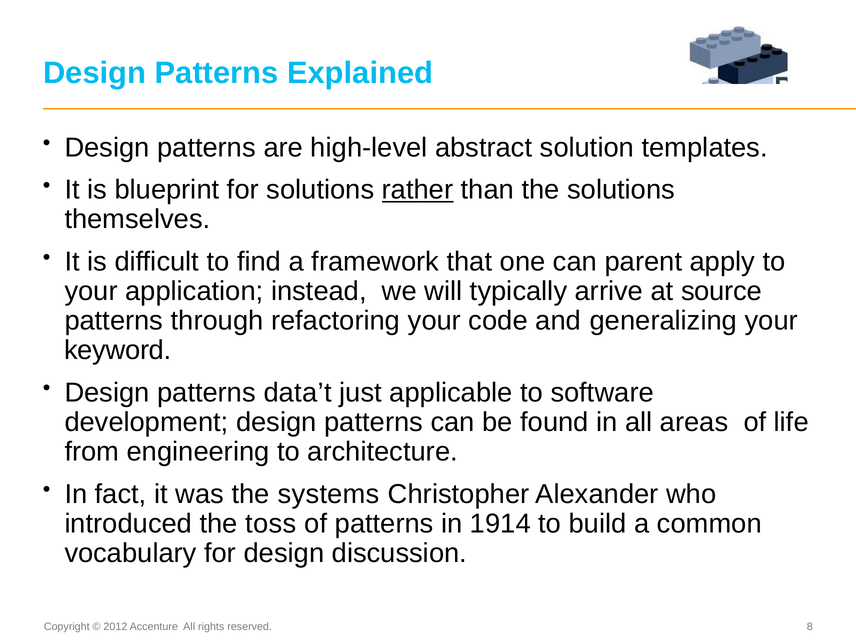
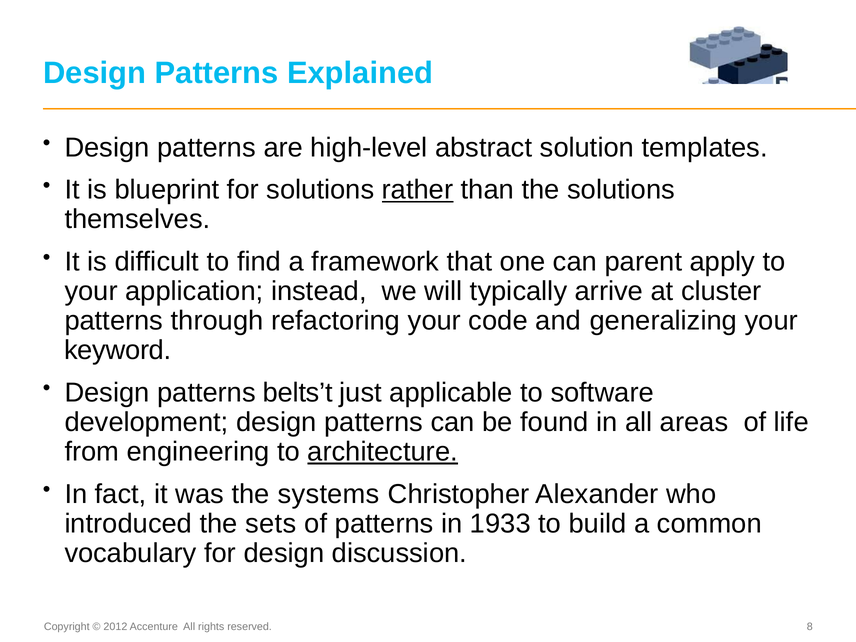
source: source -> cluster (721, 291)
data’t: data’t -> belts’t (298, 393)
architecture underline: none -> present (383, 452)
toss: toss -> sets (271, 524)
1914: 1914 -> 1933 (500, 524)
